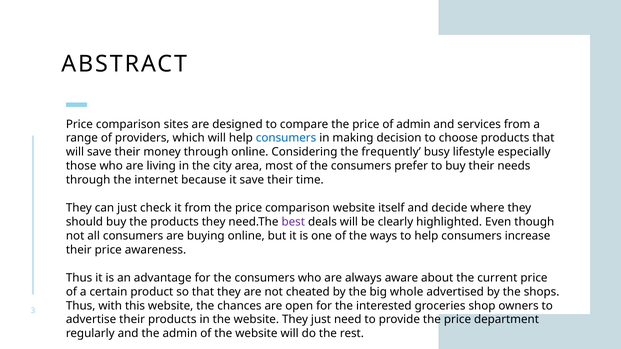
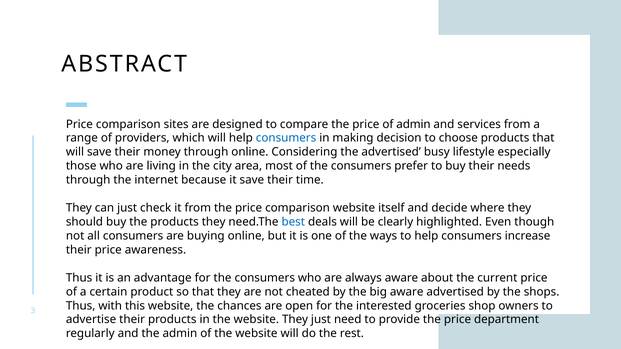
the frequently: frequently -> advertised (391, 152)
best colour: purple -> blue (293, 222)
big whole: whole -> aware (407, 292)
